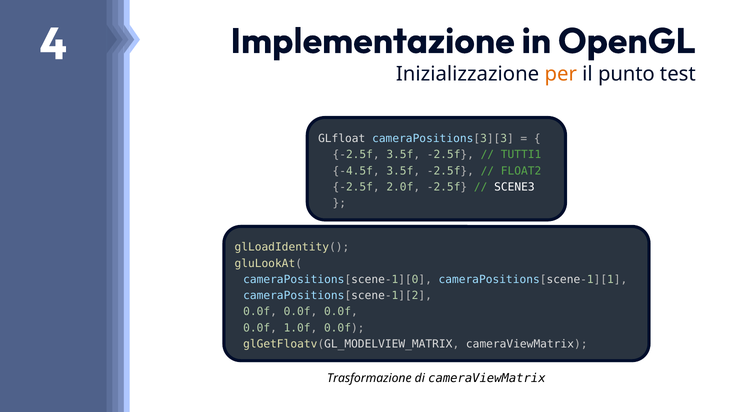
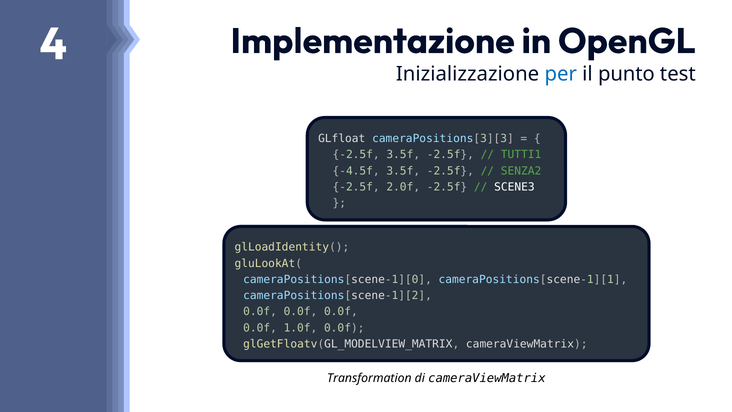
per colour: orange -> blue (561, 74)
FLOAT2: FLOAT2 -> SENZA2 (521, 171)
Trasformazione: Trasformazione -> Transformation (369, 378)
